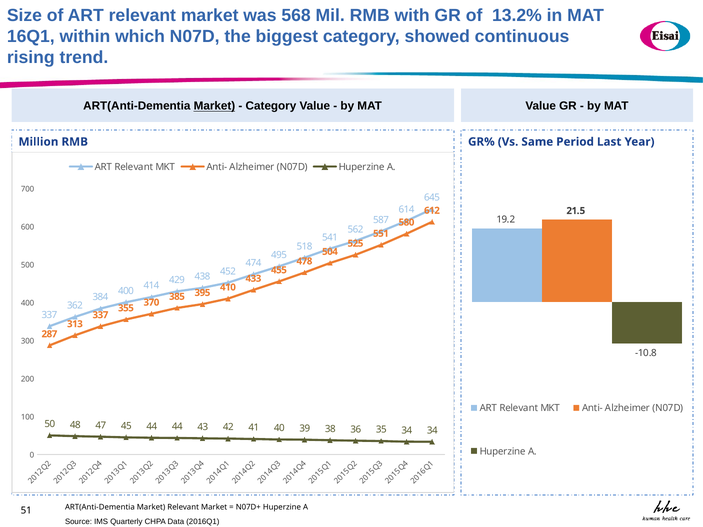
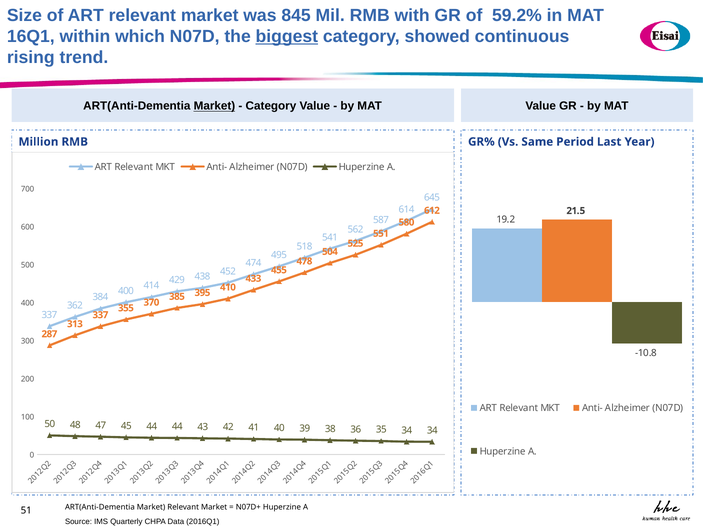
568: 568 -> 845 (296, 15)
13.2%: 13.2% -> 59.2% (517, 15)
biggest underline: none -> present (287, 36)
